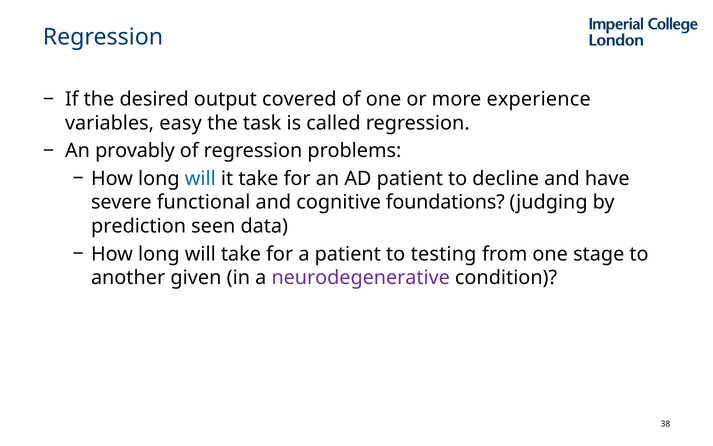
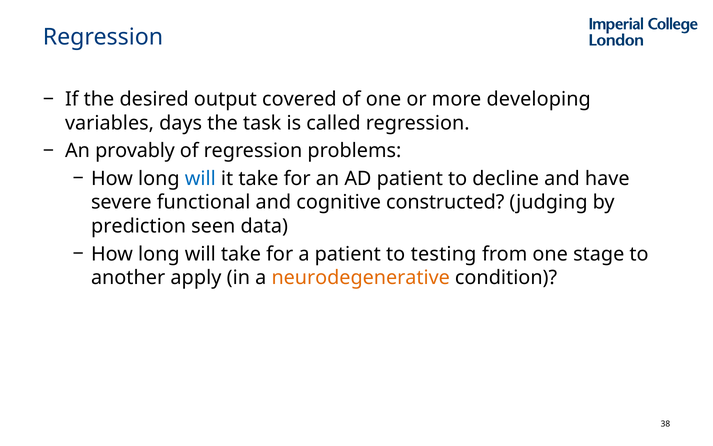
experience: experience -> developing (539, 99)
easy: easy -> days (181, 123)
foundations: foundations -> constructed (445, 202)
given: given -> apply (196, 278)
neurodegenerative colour: purple -> orange (361, 278)
